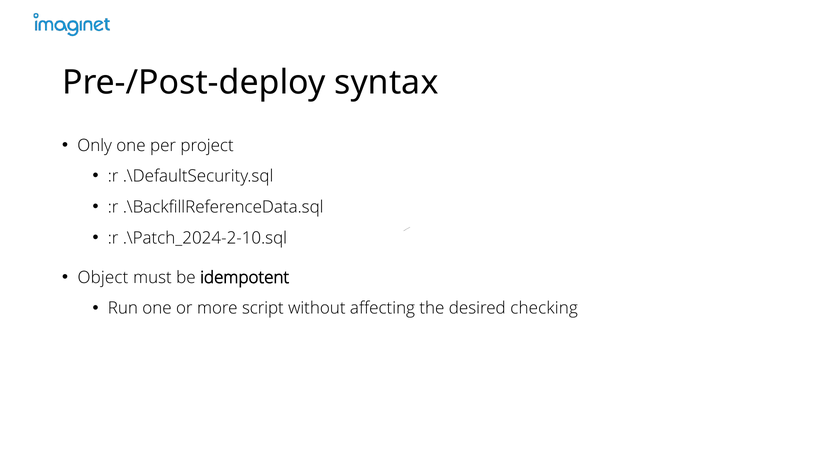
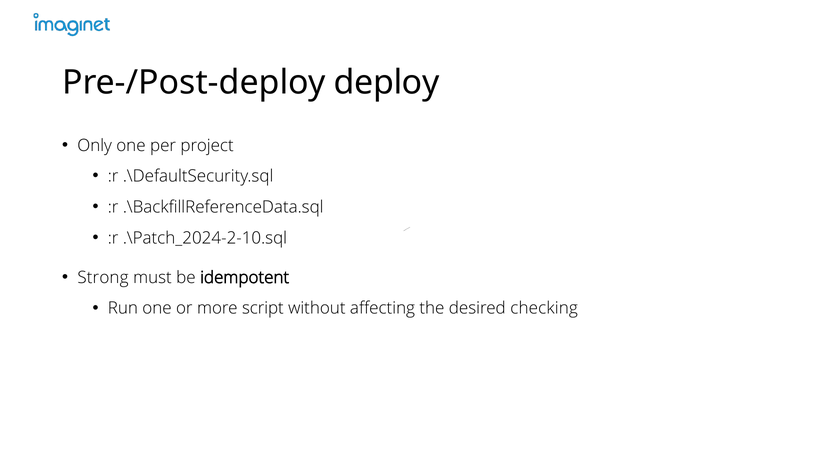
syntax: syntax -> deploy (387, 82)
Object: Object -> Strong (103, 277)
